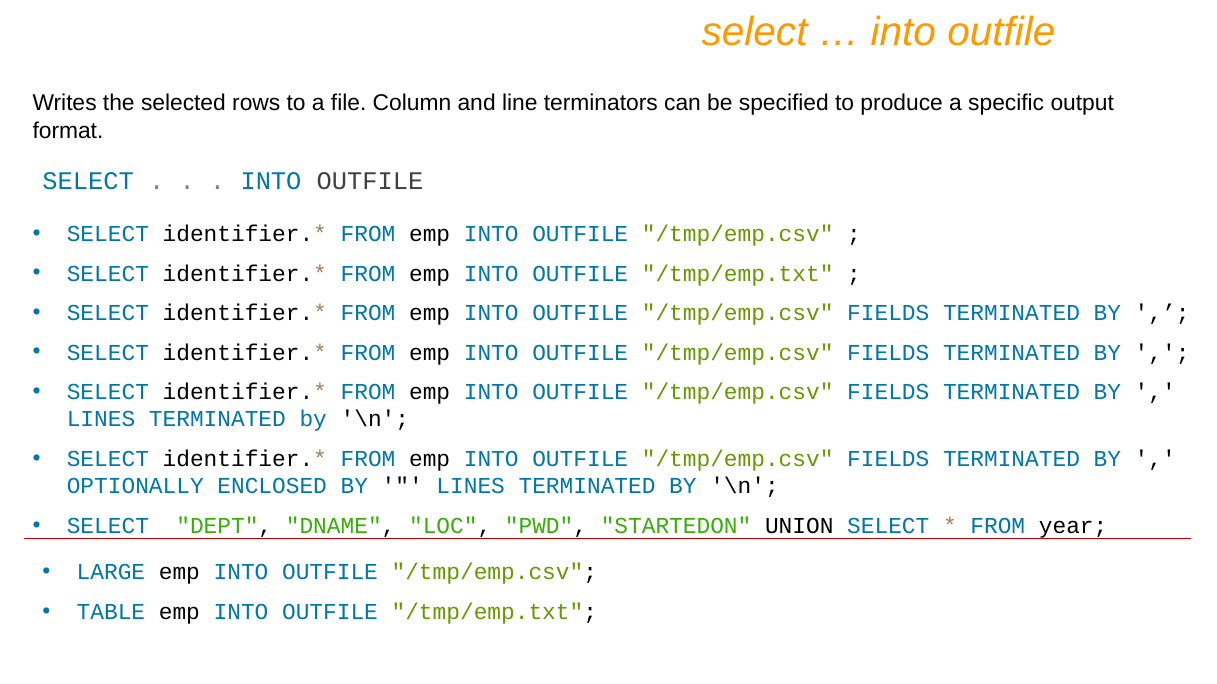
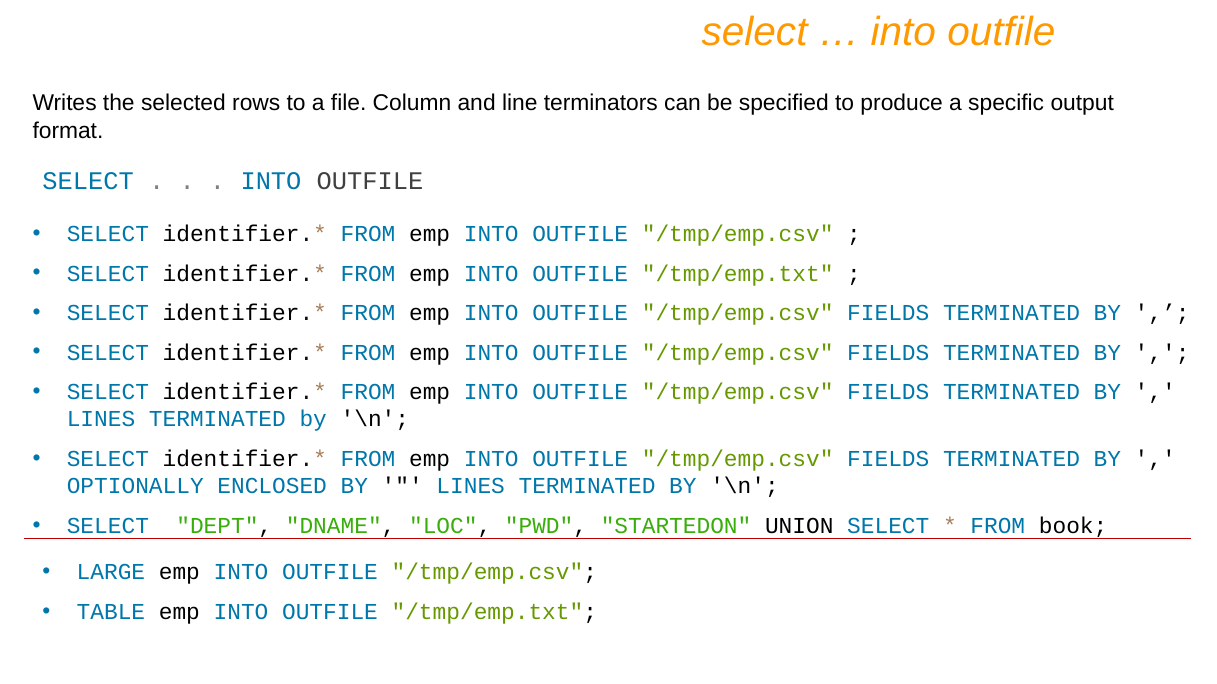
year: year -> book (1073, 526)
